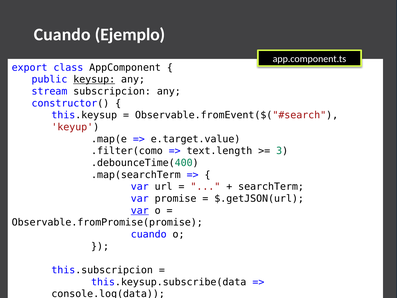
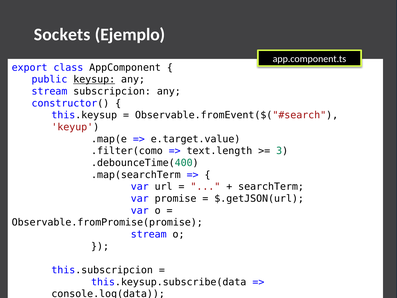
Cuando: Cuando -> Sockets (62, 34)
var underline: present -> none (140, 210)
cuando: cuando -> stream (149, 234)
